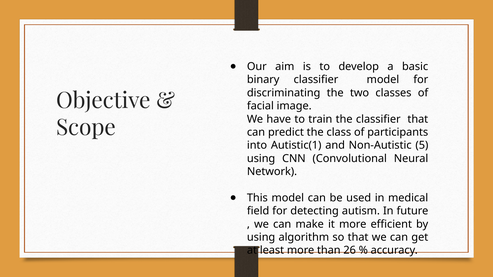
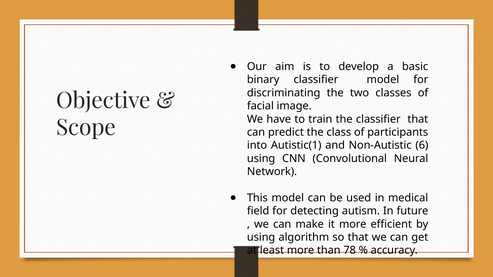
5: 5 -> 6 (422, 146)
26: 26 -> 78 (350, 251)
